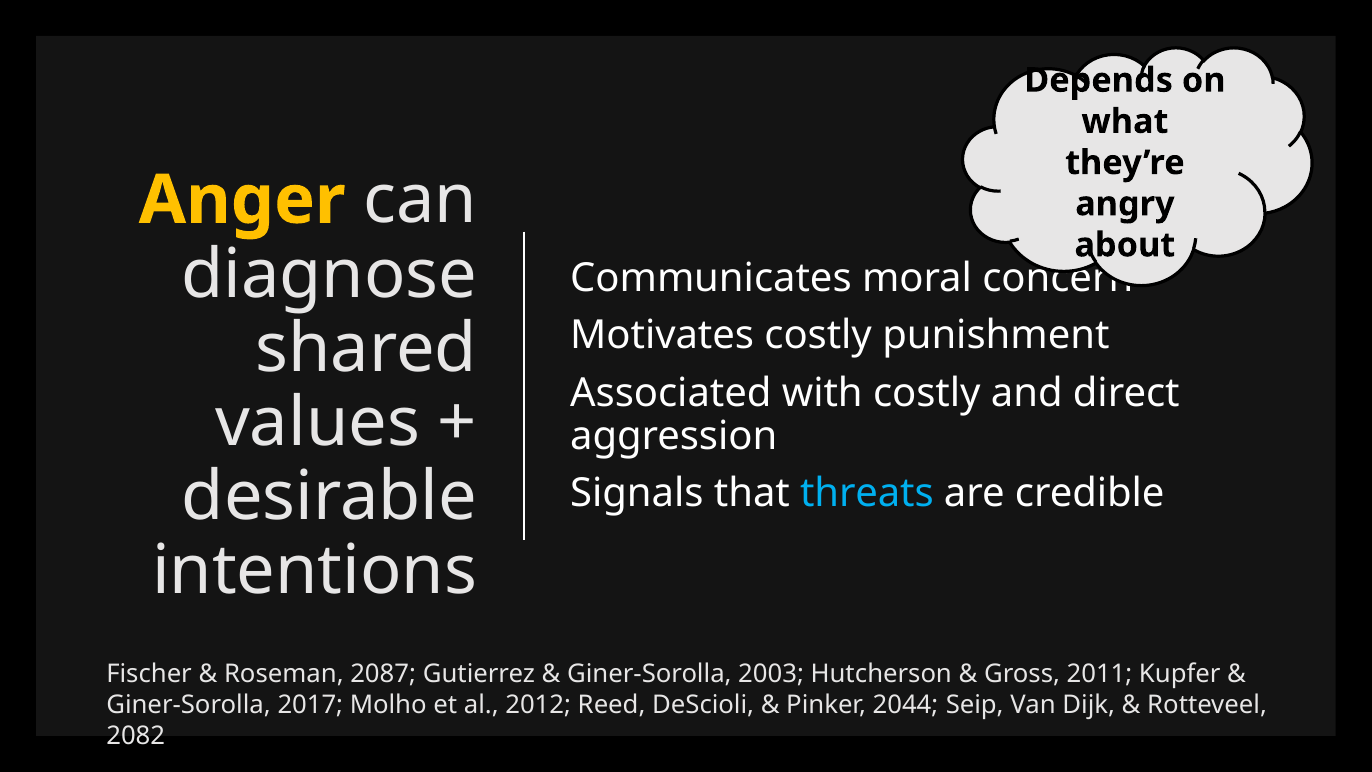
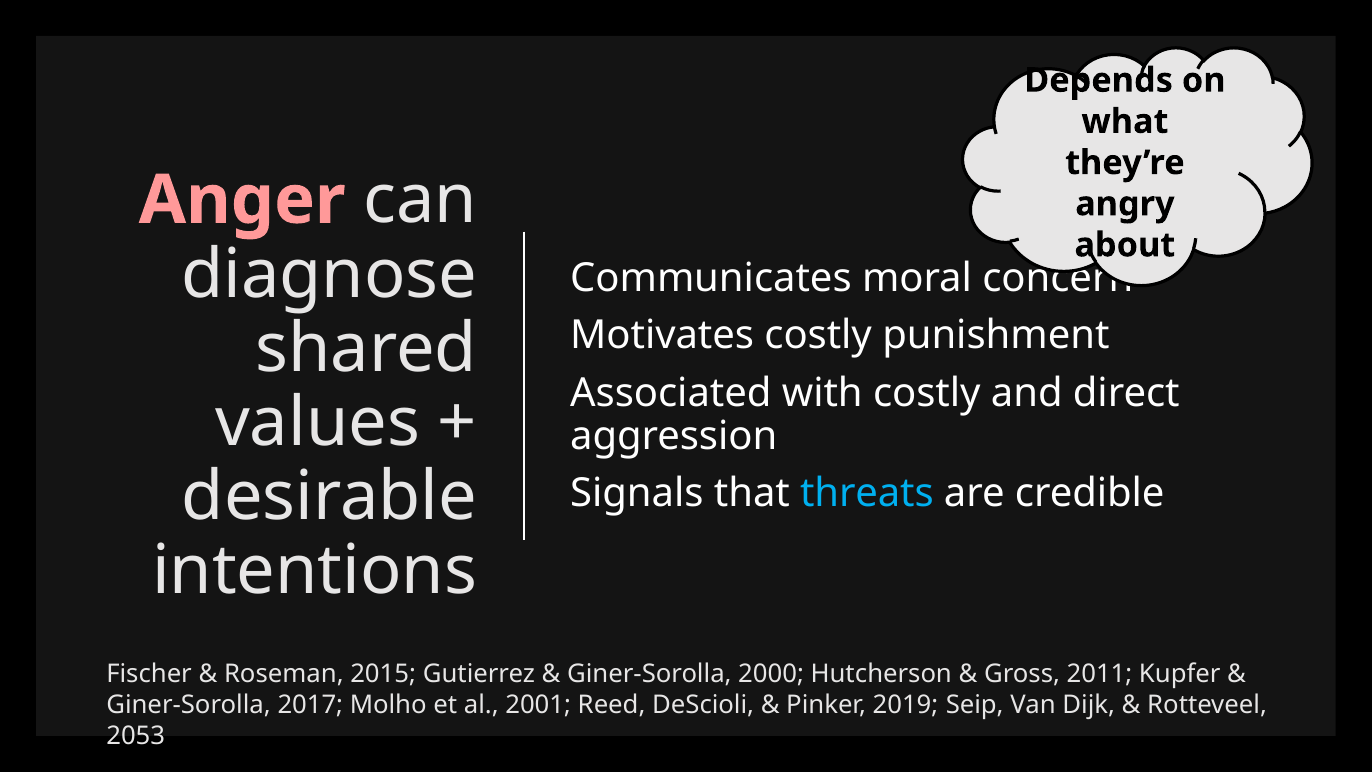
Anger colour: yellow -> pink (242, 200)
2087: 2087 -> 2015 (383, 674)
2003: 2003 -> 2000 (771, 674)
2012: 2012 -> 2001 (538, 705)
2044: 2044 -> 2019 (905, 705)
2082: 2082 -> 2053 (136, 736)
